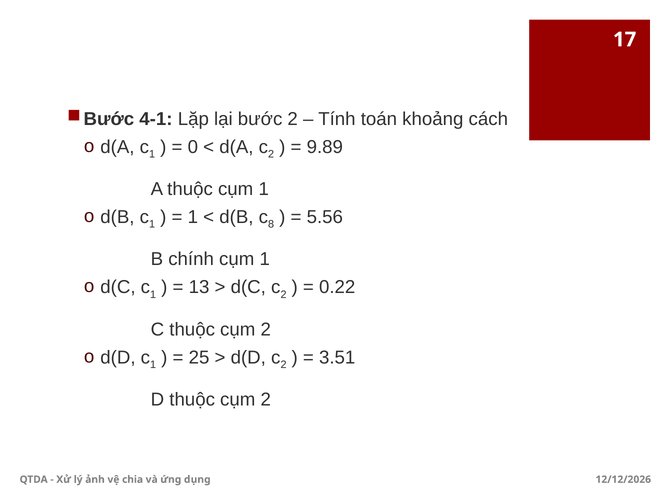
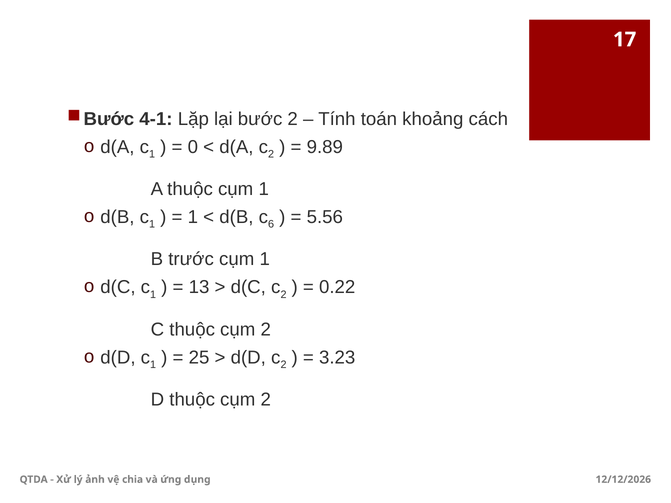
8: 8 -> 6 (271, 224)
chính: chính -> trước (191, 259)
3.51: 3.51 -> 3.23 (337, 358)
